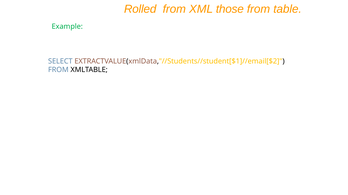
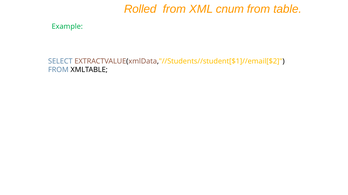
those: those -> cnum (230, 9)
